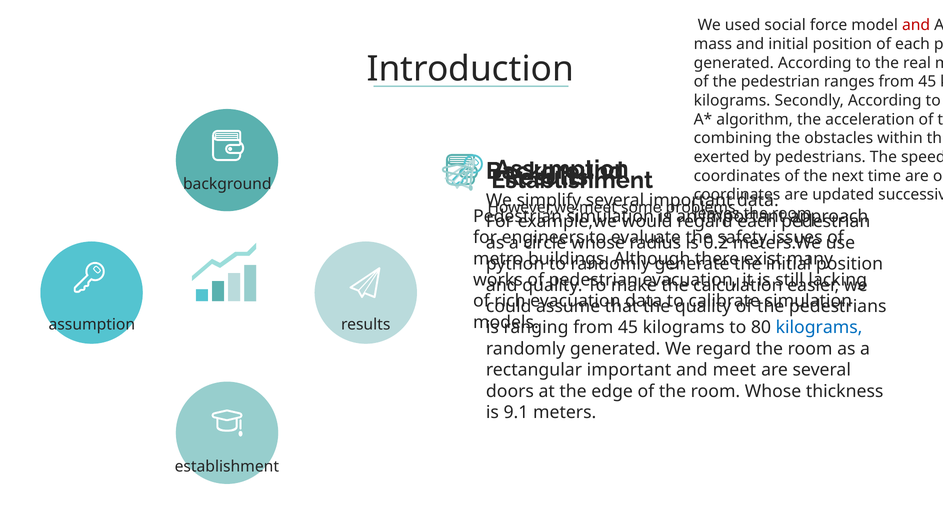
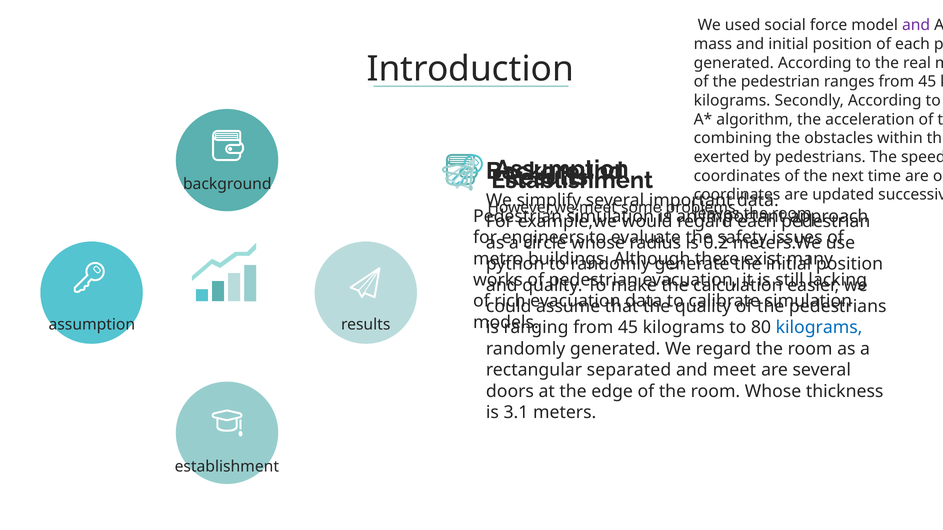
and colour: red -> purple (916, 25)
rectangular important: important -> separated (629, 370)
9.1: 9.1 -> 3.1 (516, 413)
